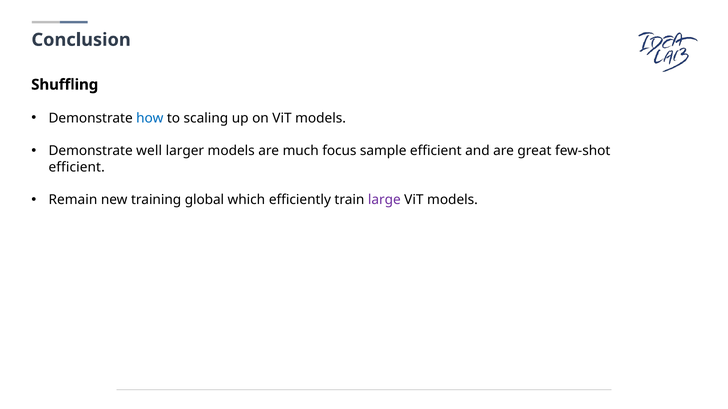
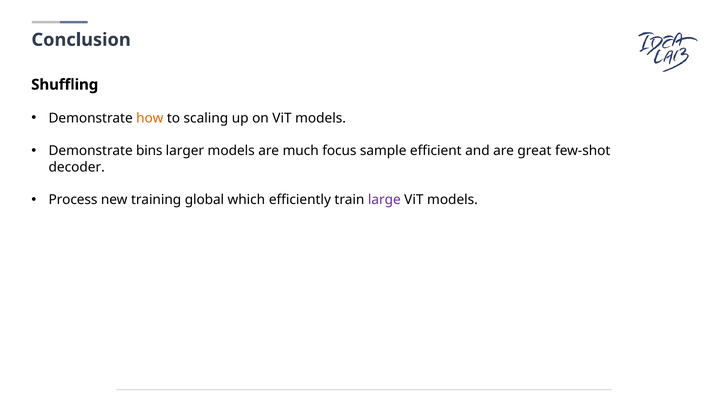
how colour: blue -> orange (150, 118)
well: well -> bins (149, 151)
efficient: efficient -> decoder (77, 167)
Remain: Remain -> Process (73, 200)
